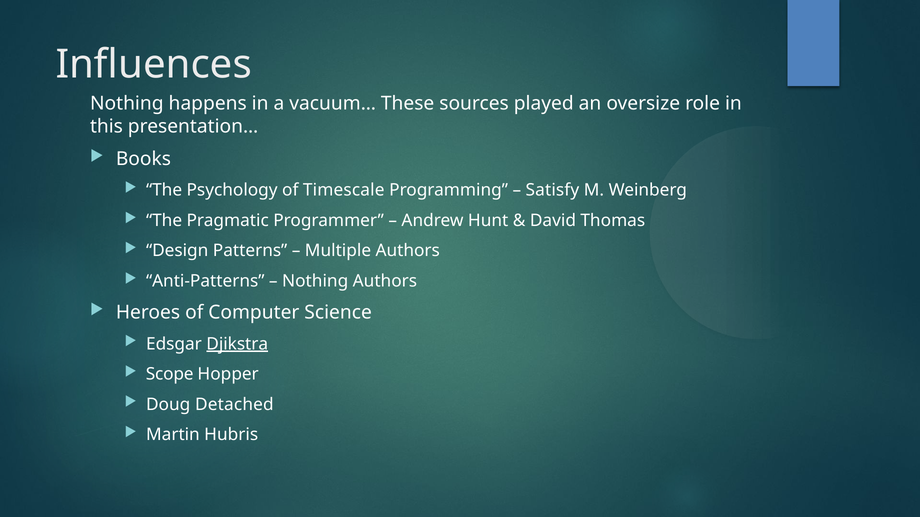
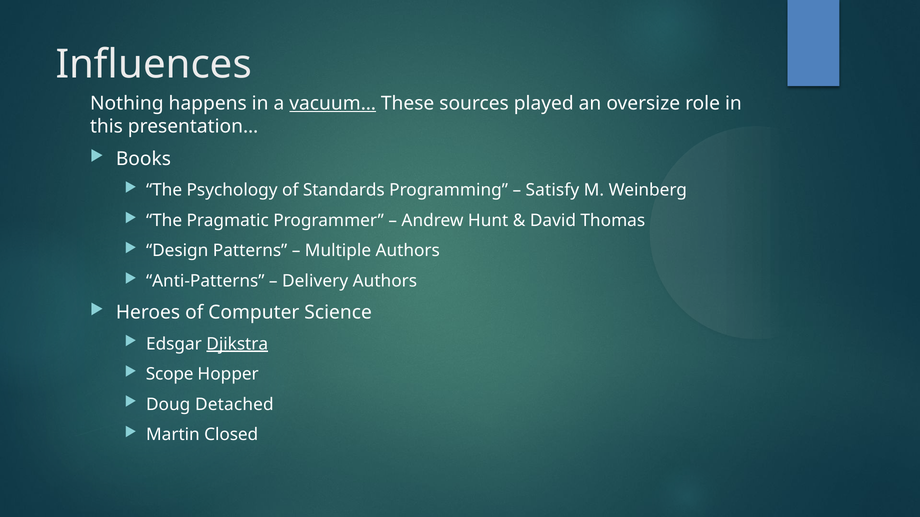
vacuum… underline: none -> present (333, 103)
Timescale: Timescale -> Standards (344, 190)
Nothing: Nothing -> Delivery (315, 281)
Hubris: Hubris -> Closed (231, 435)
